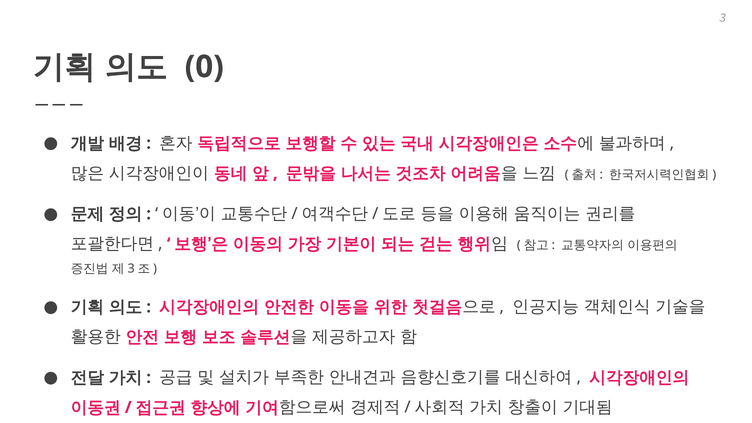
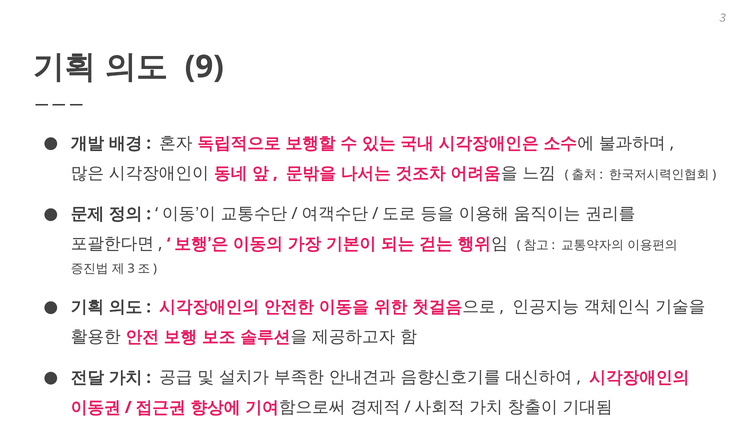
0: 0 -> 9 (204, 67)
